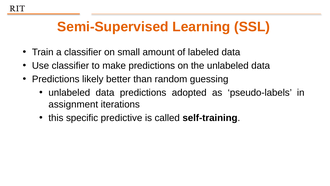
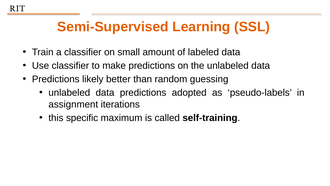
predictive: predictive -> maximum (122, 118)
